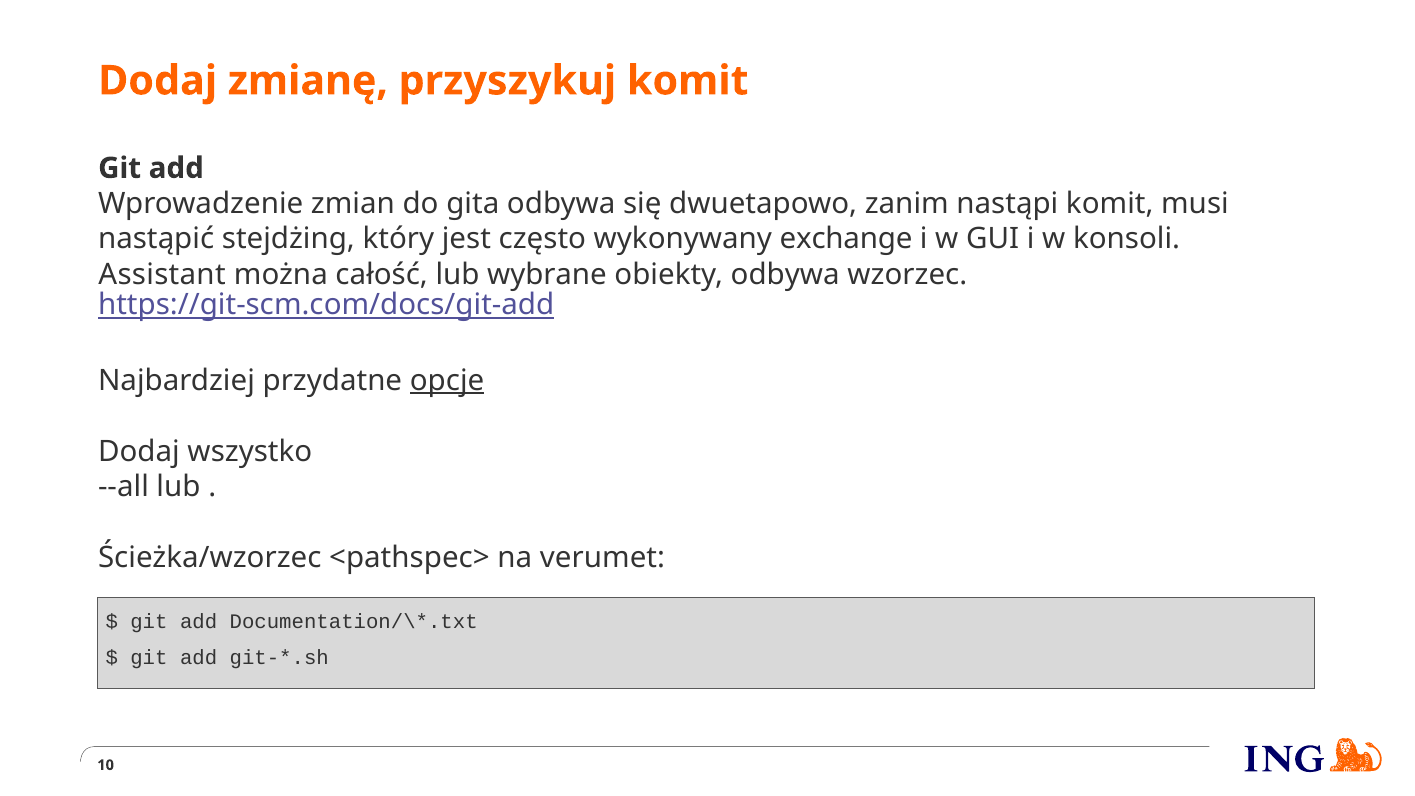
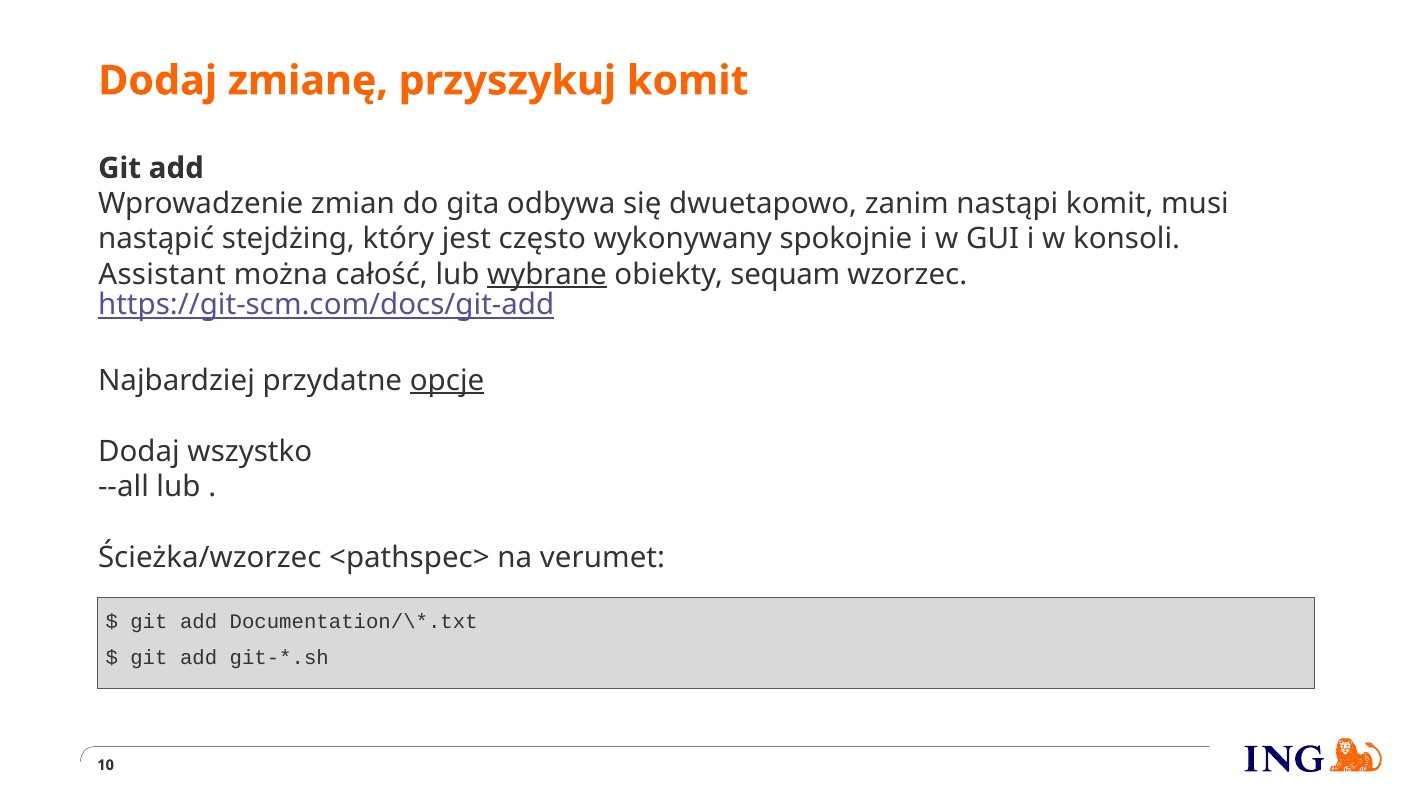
exchange: exchange -> spokojnie (846, 239)
wybrane underline: none -> present (547, 274)
obiekty odbywa: odbywa -> sequam (785, 274)
